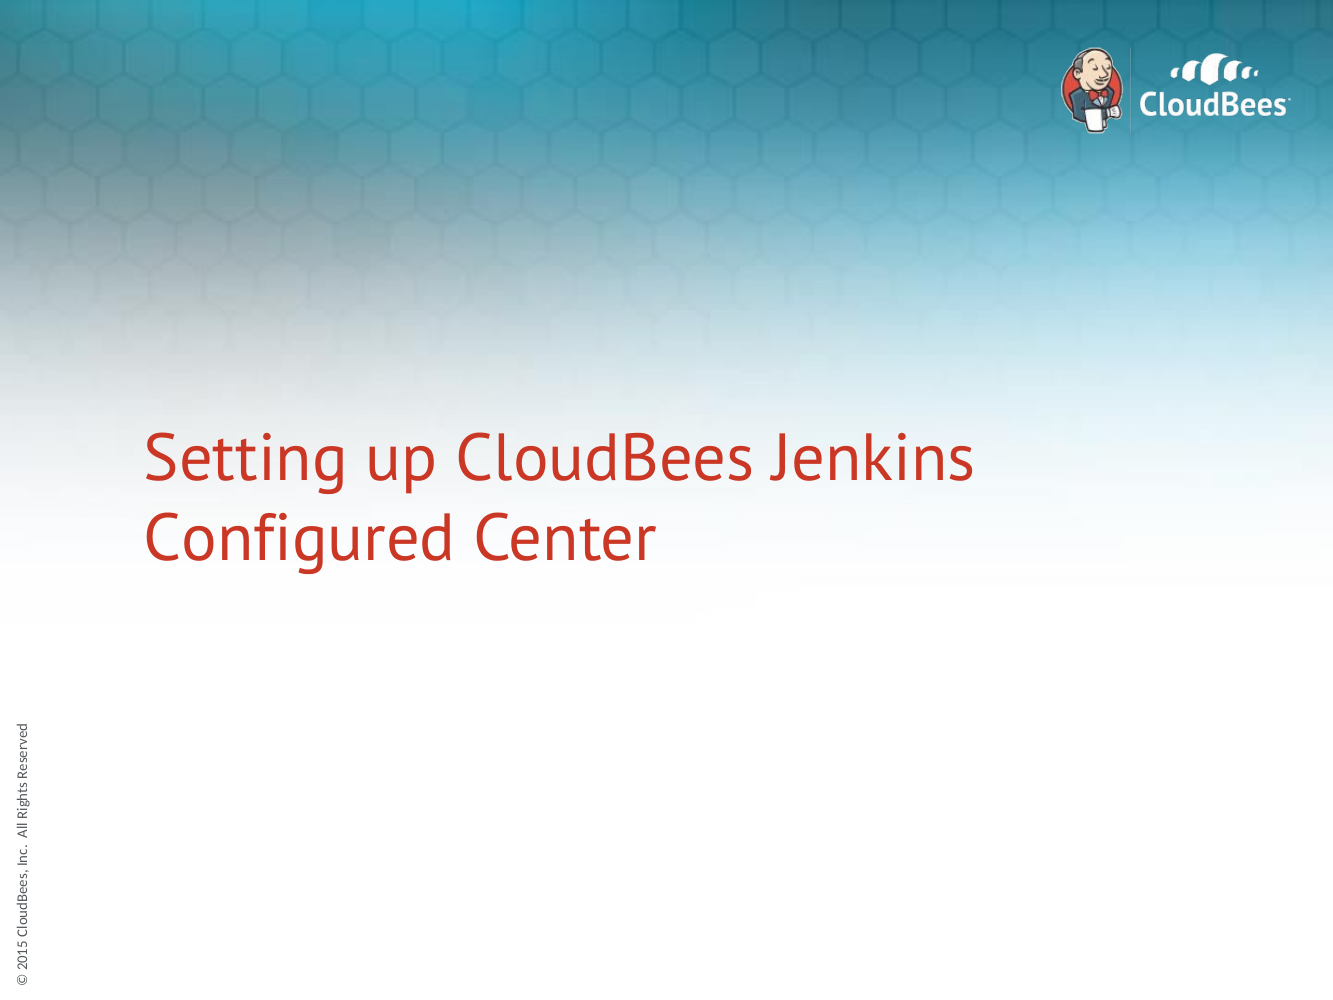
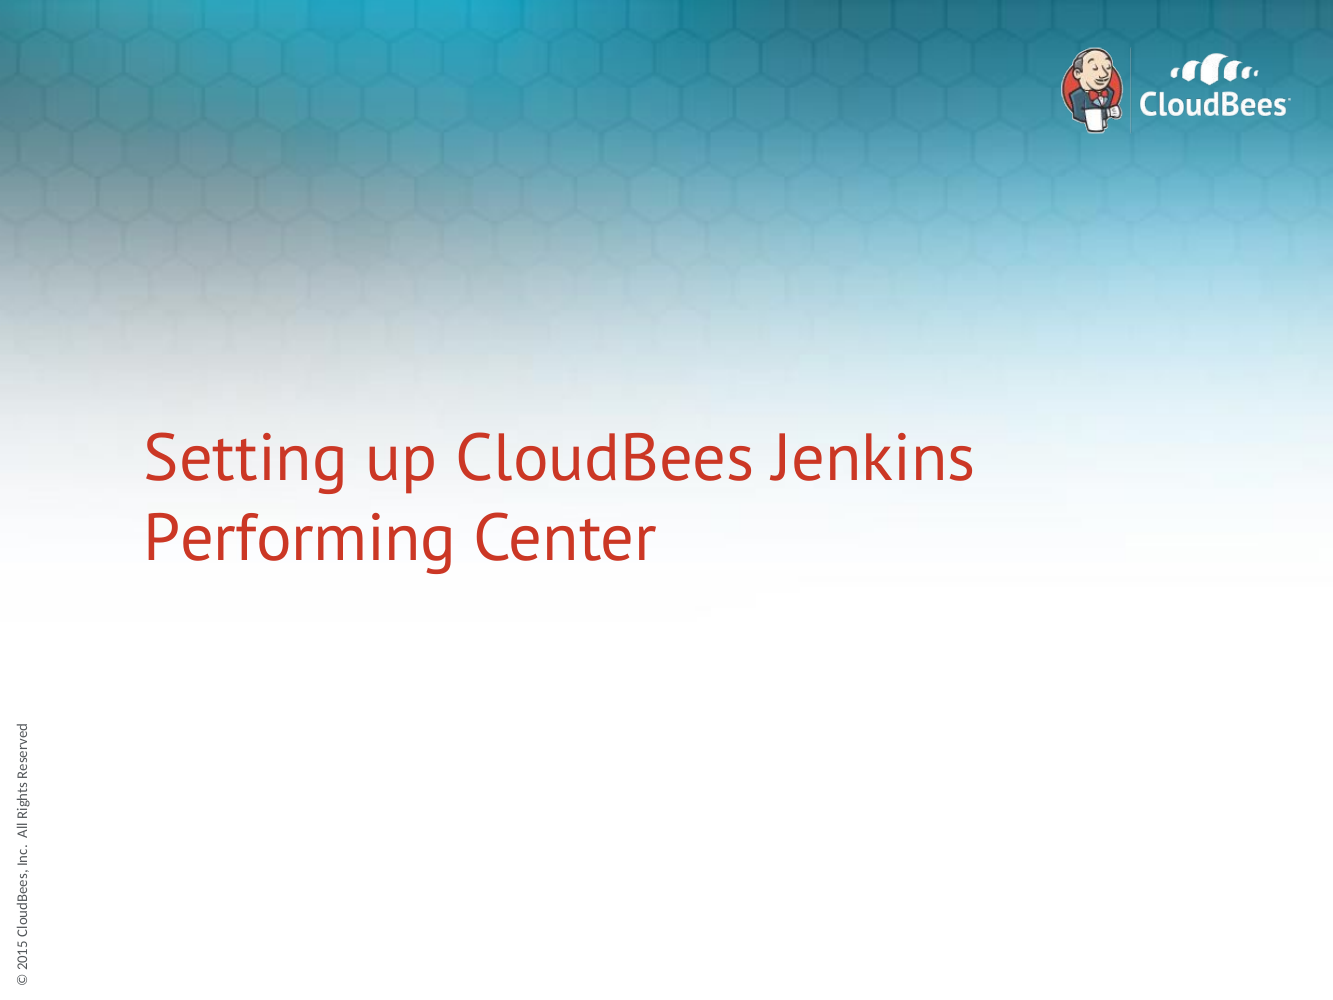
Configured: Configured -> Performing (300, 538)
